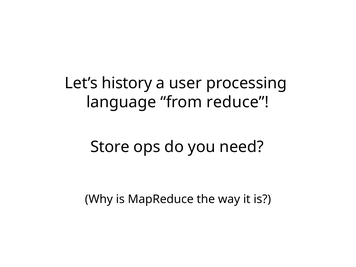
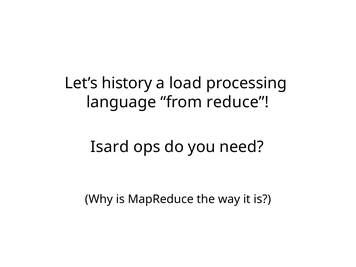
user: user -> load (185, 83)
Store: Store -> Isard (110, 147)
